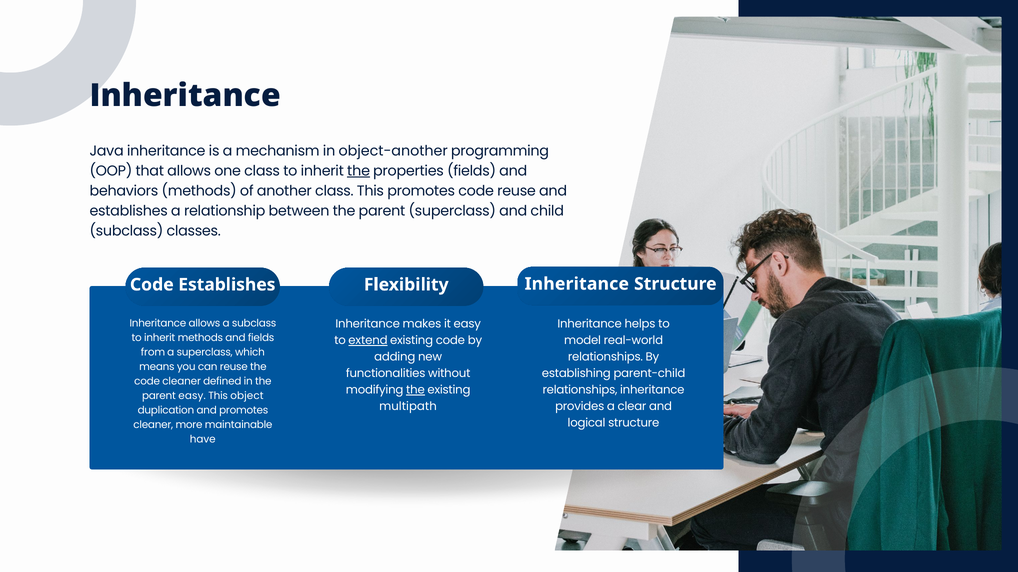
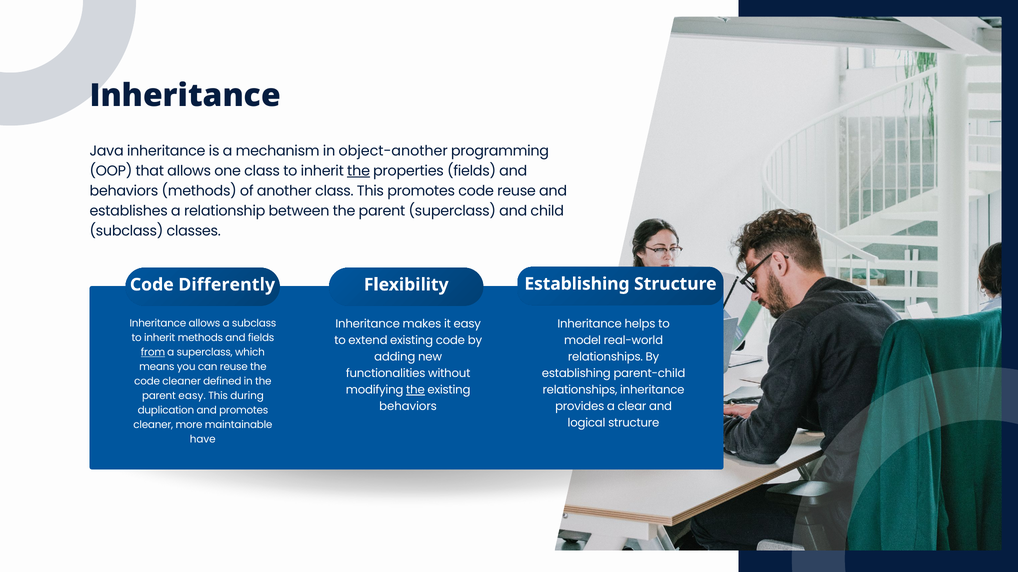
Code Establishes: Establishes -> Differently (227, 285)
Flexibility Inheritance: Inheritance -> Establishing (577, 284)
extend underline: present -> none (368, 341)
from underline: none -> present (153, 353)
object: object -> during (247, 396)
multipath: multipath -> behaviors (408, 407)
